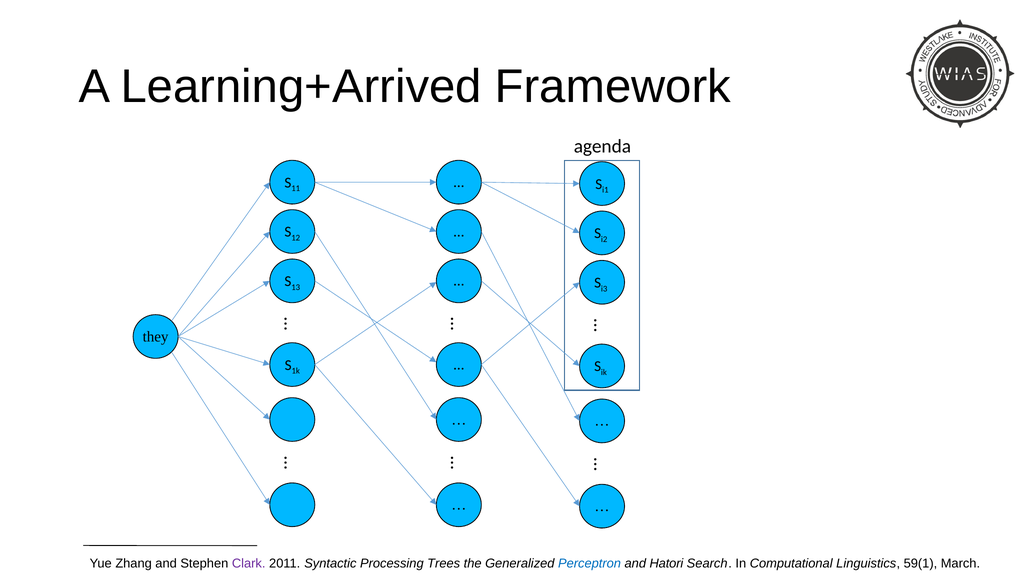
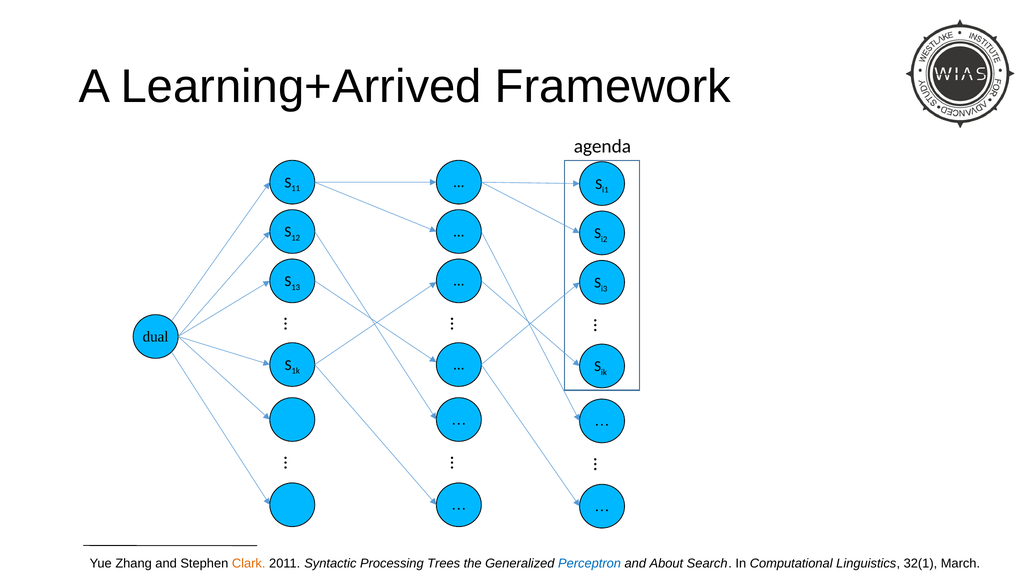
they: they -> dual (156, 337)
Clark colour: purple -> orange (249, 563)
Hatori: Hatori -> About (666, 563)
59(1: 59(1 -> 32(1 (920, 563)
